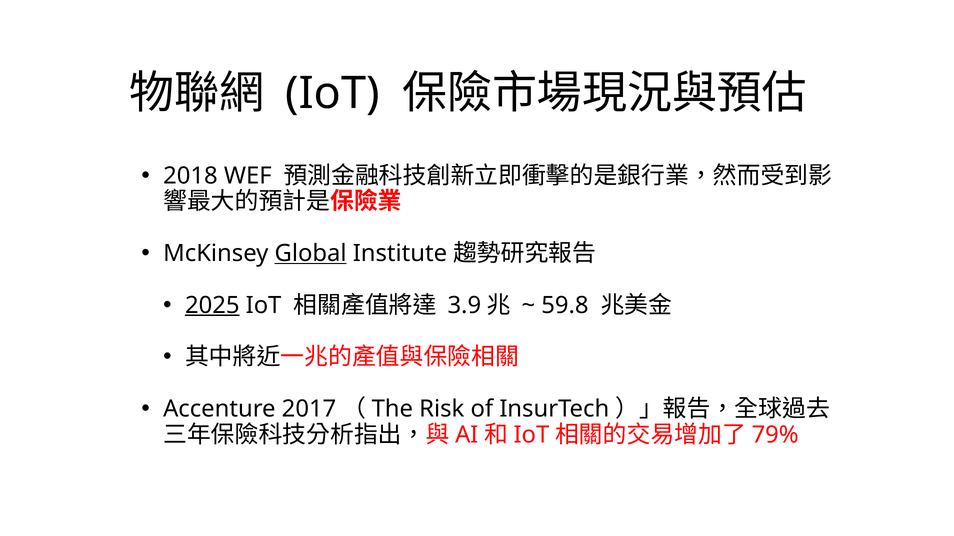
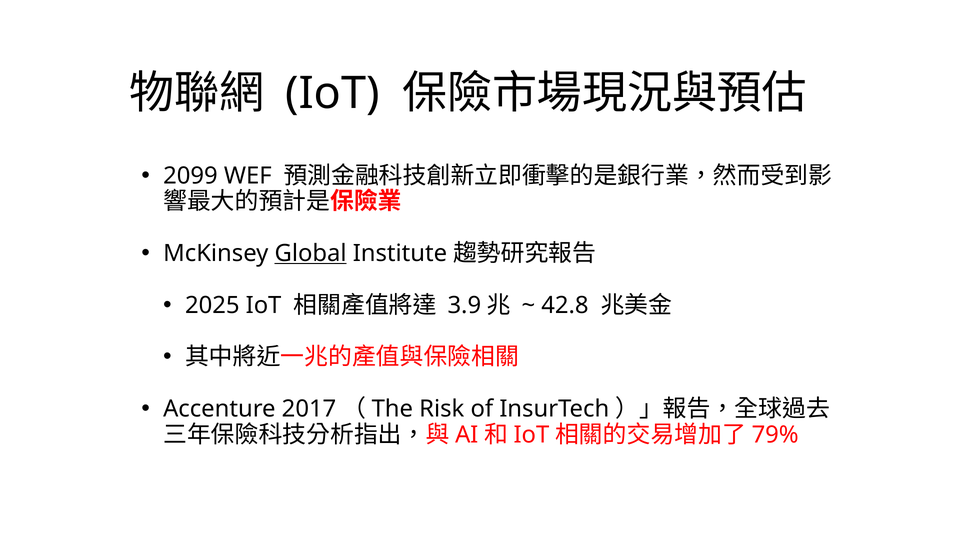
2018: 2018 -> 2099 (190, 176)
2025 underline: present -> none (212, 306)
59.8: 59.8 -> 42.8 (565, 306)
